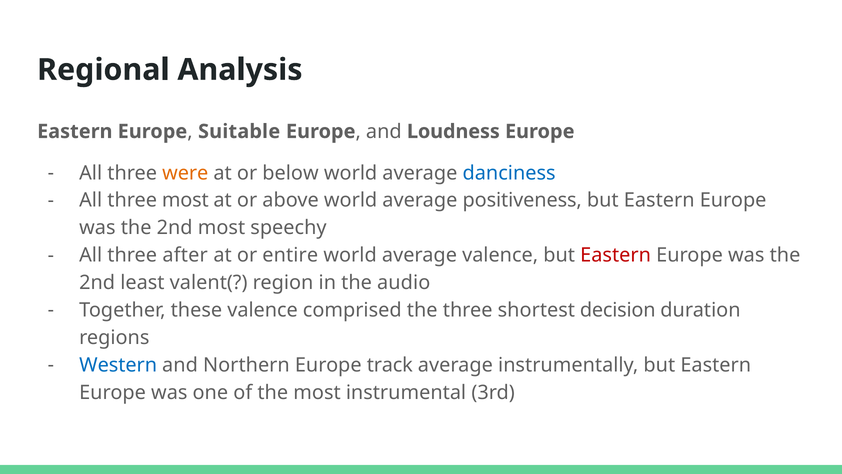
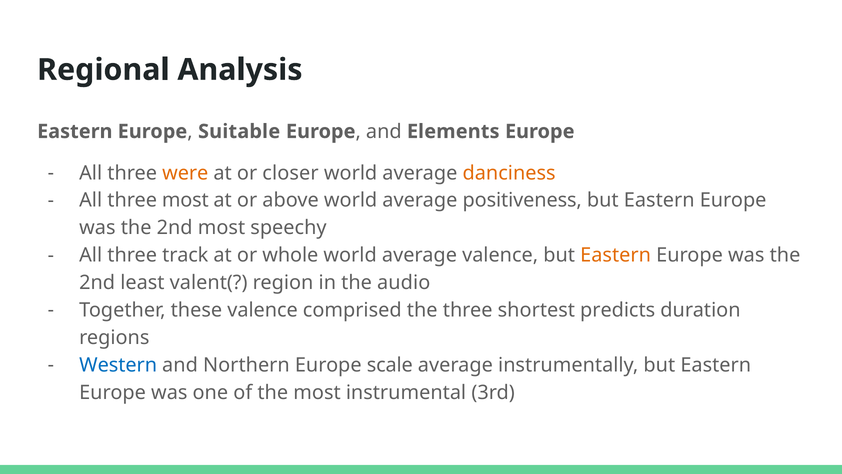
Loudness: Loudness -> Elements (453, 131)
below: below -> closer (290, 173)
danciness colour: blue -> orange (509, 173)
after: after -> track (185, 255)
entire: entire -> whole (290, 255)
Eastern colour: red -> orange (616, 255)
decision: decision -> predicts (618, 310)
track: track -> scale (390, 365)
